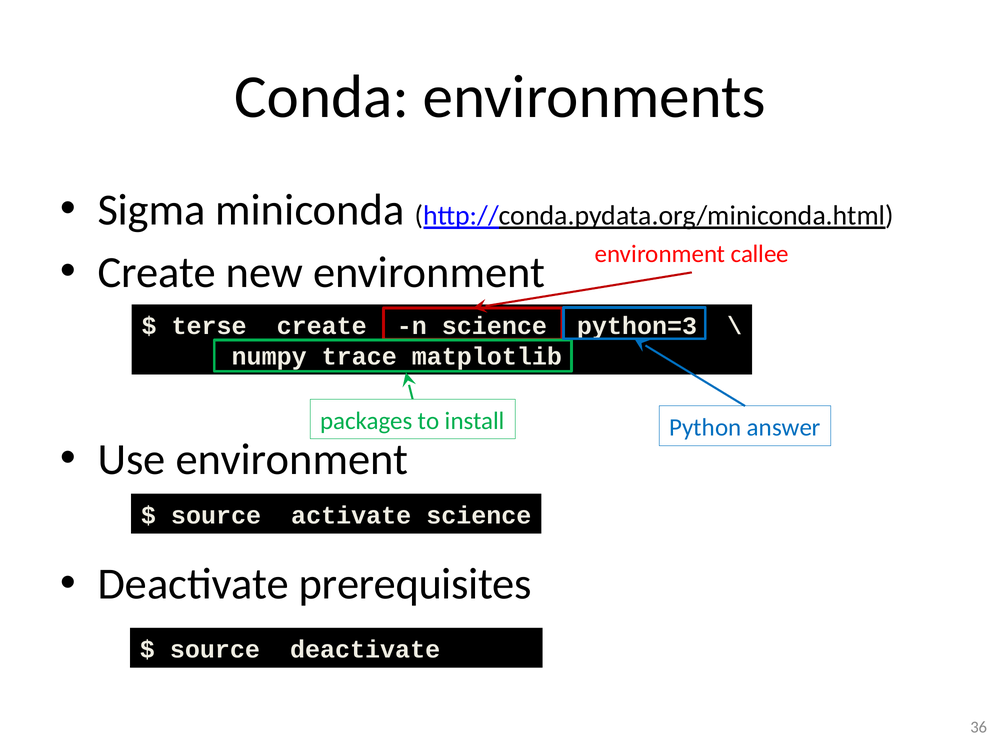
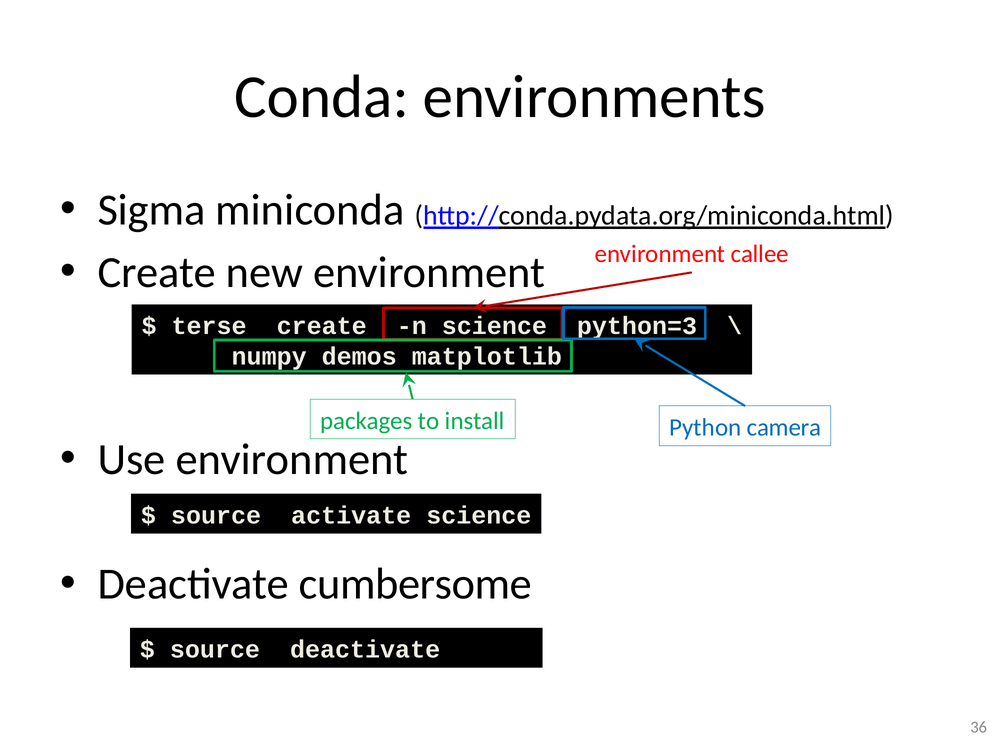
trace: trace -> demos (359, 356)
answer: answer -> camera (784, 428)
prerequisites: prerequisites -> cumbersome (415, 584)
